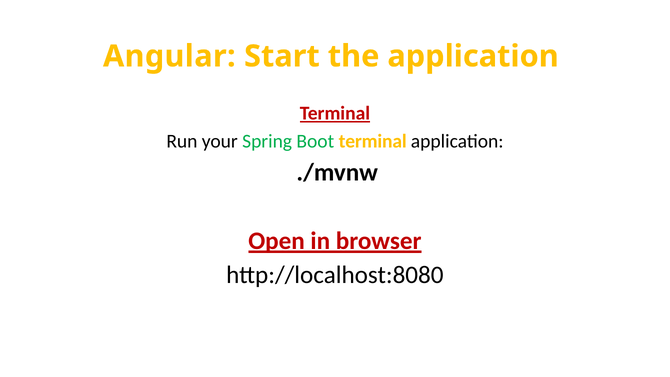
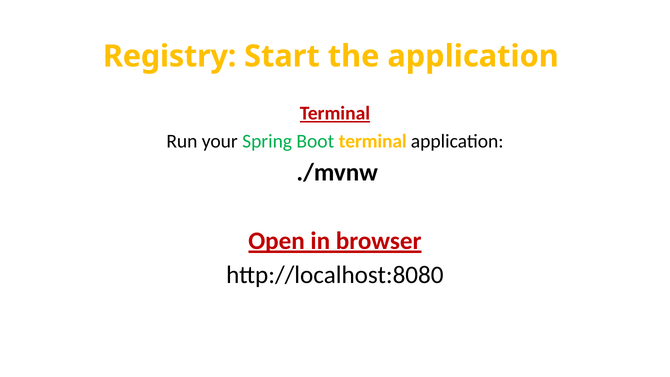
Angular: Angular -> Registry (170, 56)
